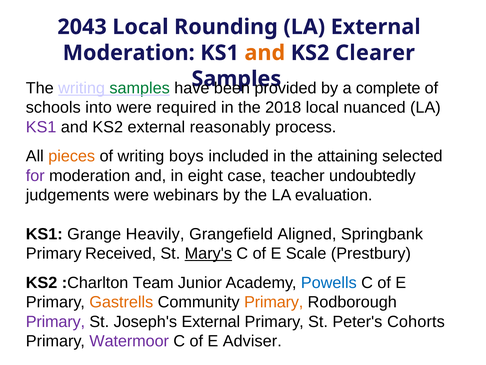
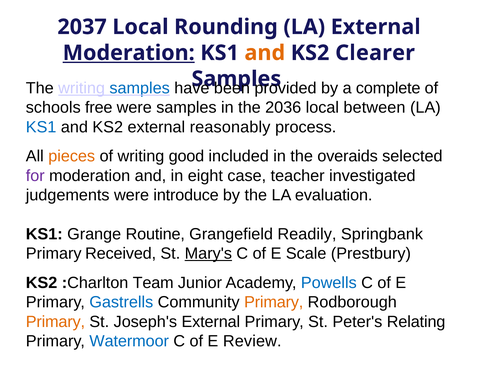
2043: 2043 -> 2037 (82, 27)
Moderation underline: none -> present (129, 53)
samples colour: green -> blue (140, 88)
into: into -> free (99, 107)
were required: required -> samples (186, 107)
2018: 2018 -> 2036 (283, 107)
nuanced: nuanced -> between (374, 107)
KS1 colour: purple -> blue (41, 127)
boys: boys -> good (186, 156)
attaining: attaining -> overaids (348, 156)
undoubtedly: undoubtedly -> investigated (372, 175)
webinars: webinars -> introduce (186, 195)
Heavily: Heavily -> Routine (155, 234)
Aligned: Aligned -> Readily (307, 234)
Gastrells colour: orange -> blue (121, 302)
Primary colour: purple -> orange (55, 321)
Cohorts: Cohorts -> Relating (416, 321)
Watermoor colour: purple -> blue (129, 341)
Adviser: Adviser -> Review (252, 341)
